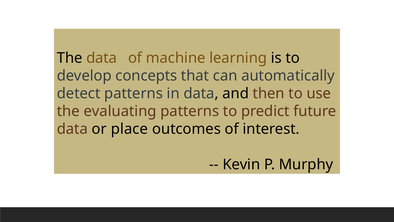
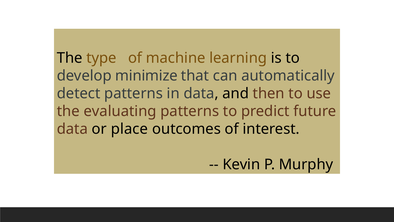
The data: data -> type (101, 58)
concepts: concepts -> minimize (146, 76)
